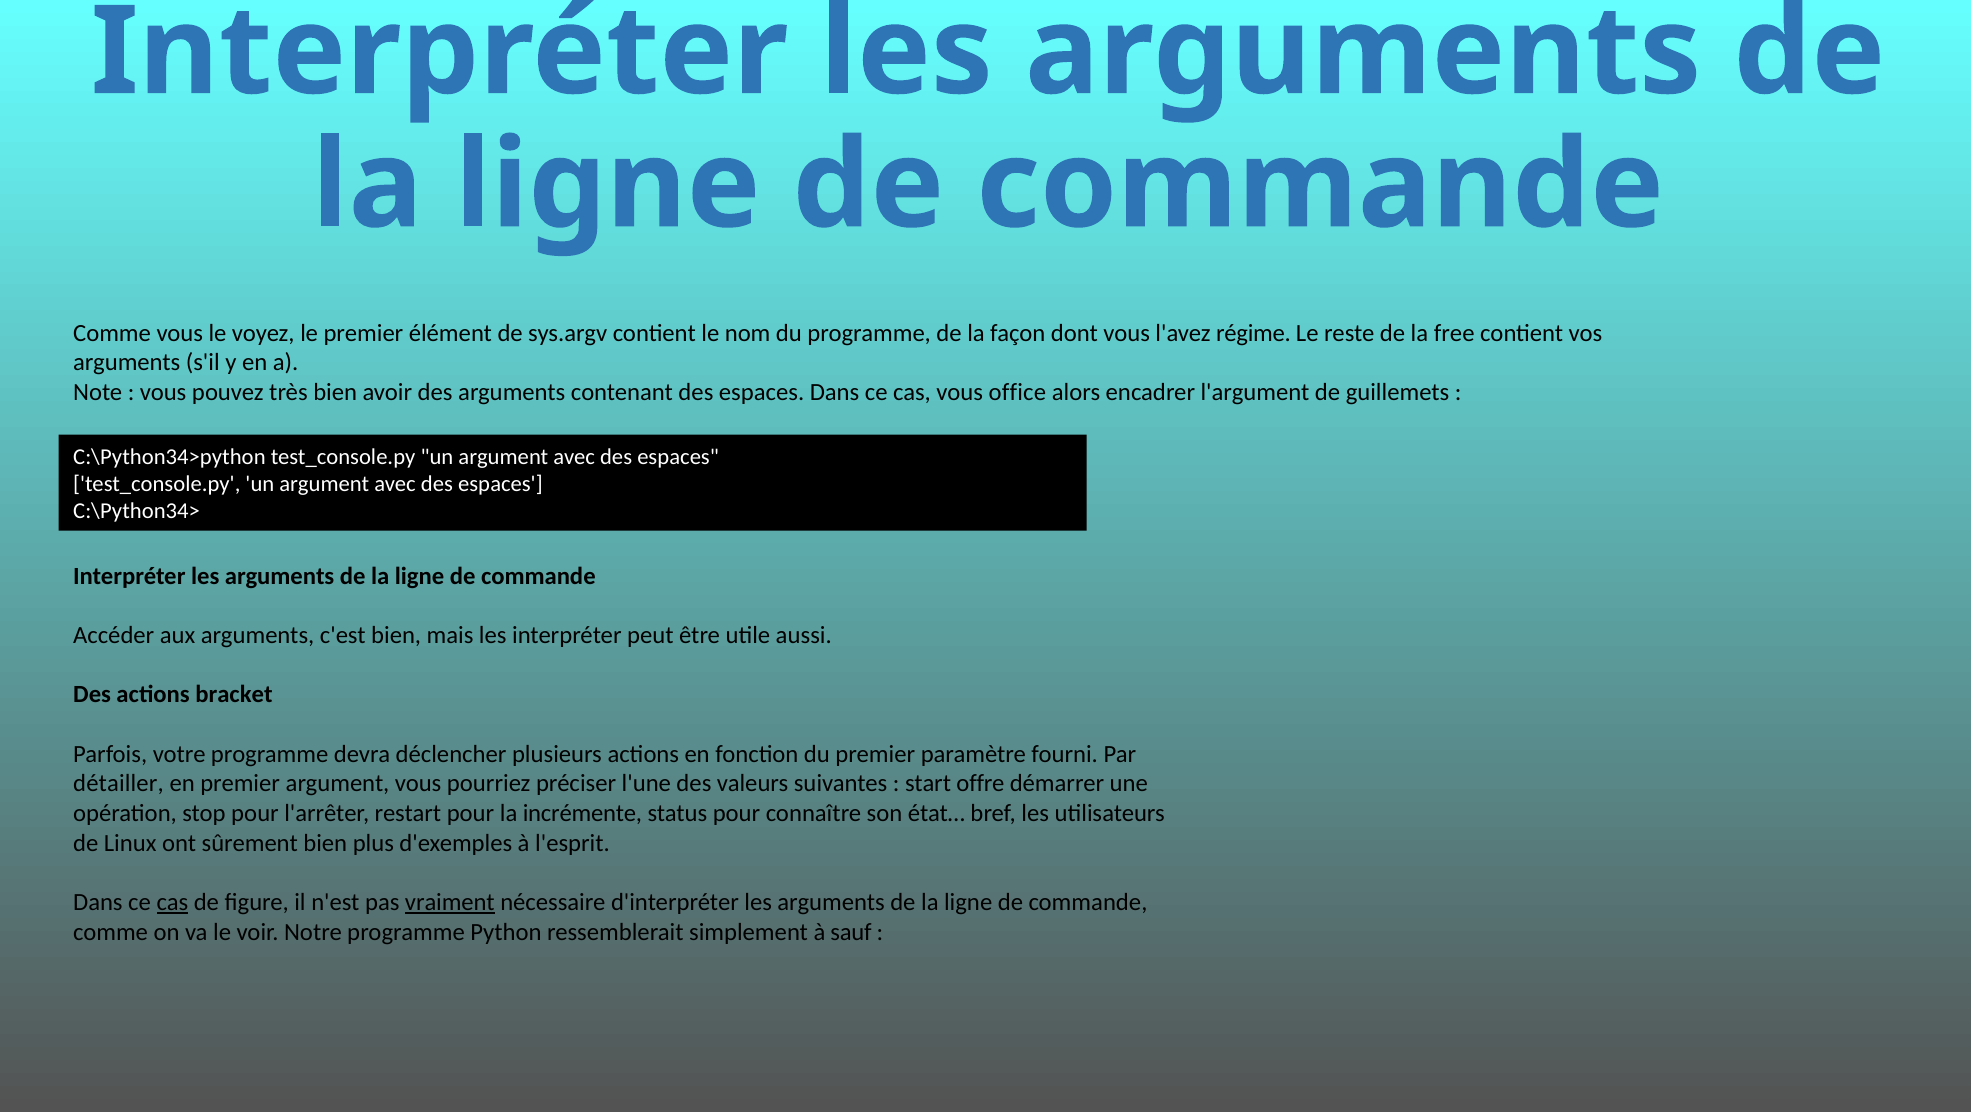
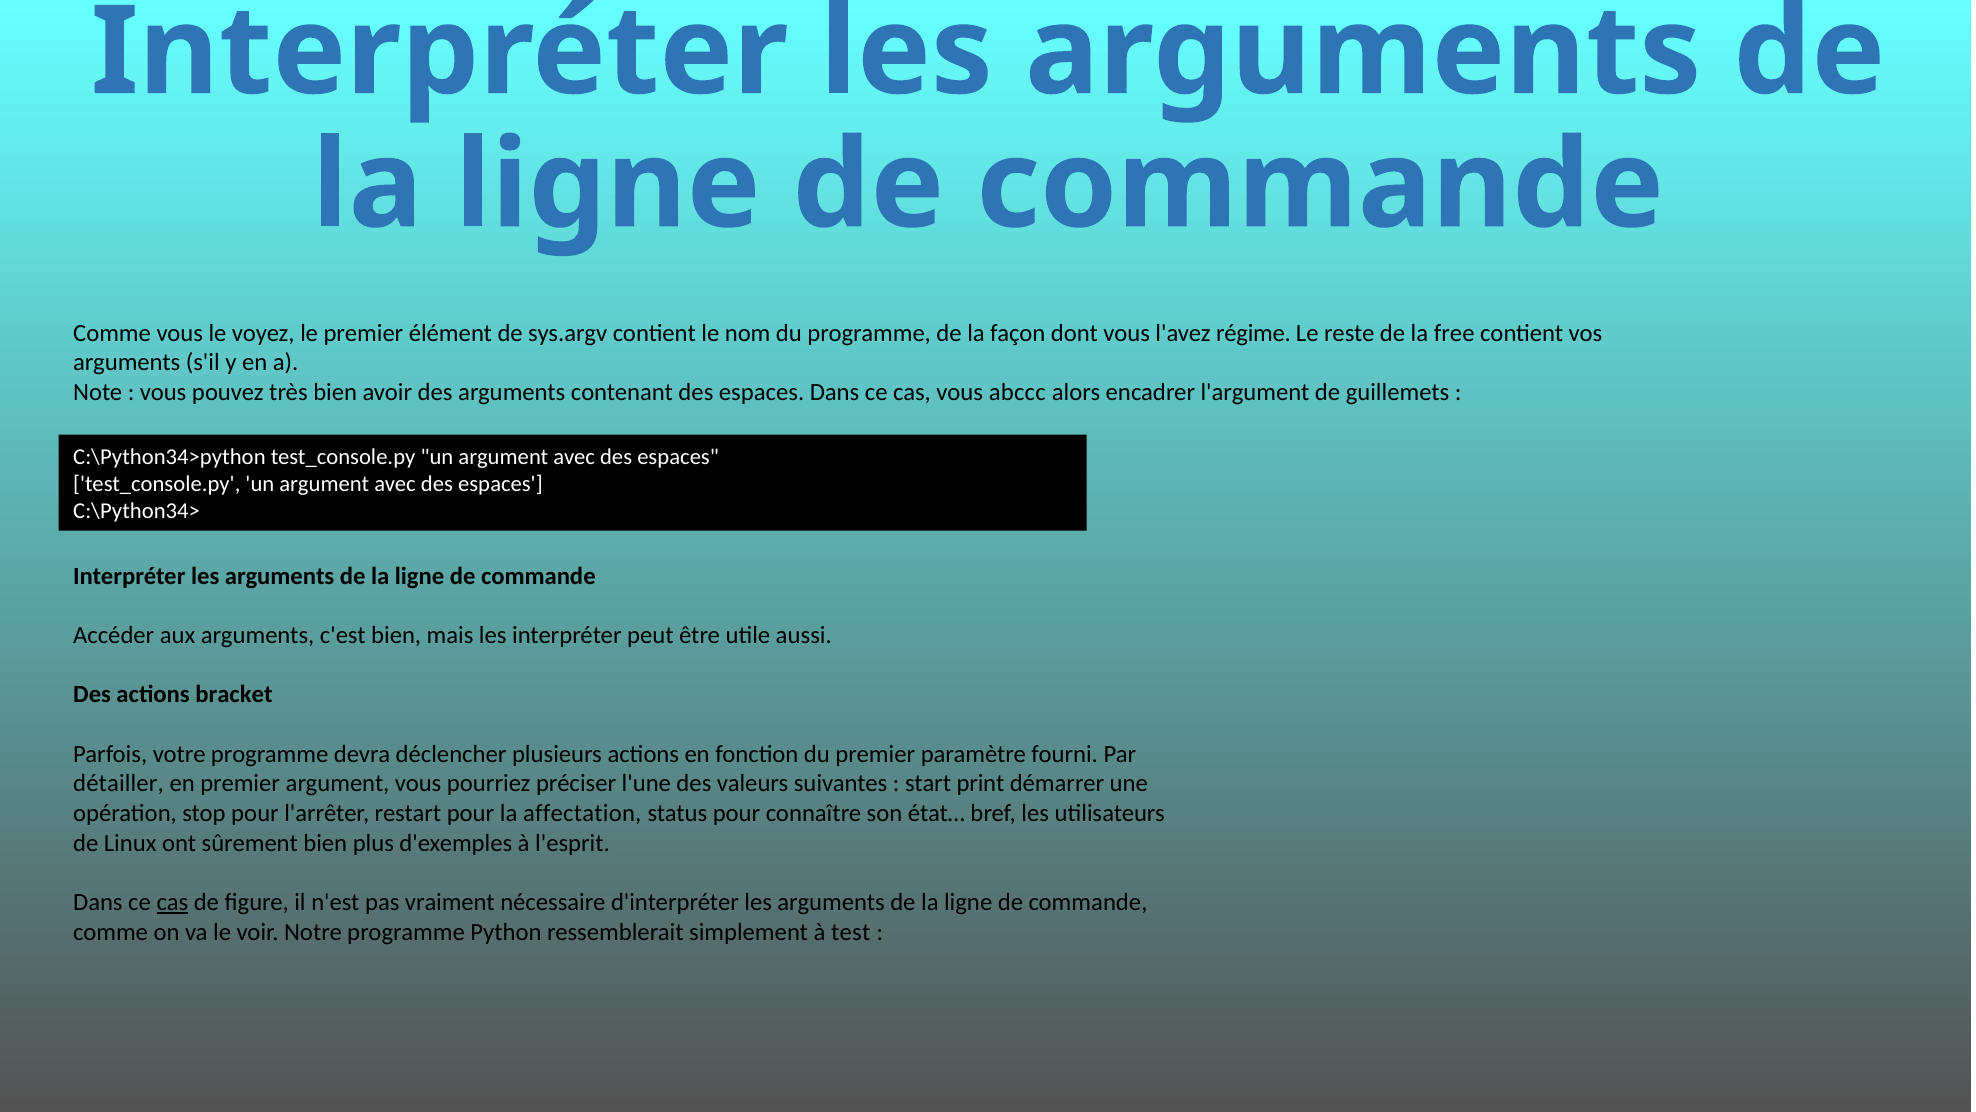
office: office -> abccc (1017, 392)
offre: offre -> print (980, 783)
incrémente: incrémente -> affectation (582, 813)
vraiment underline: present -> none (450, 902)
sauf: sauf -> test (851, 932)
